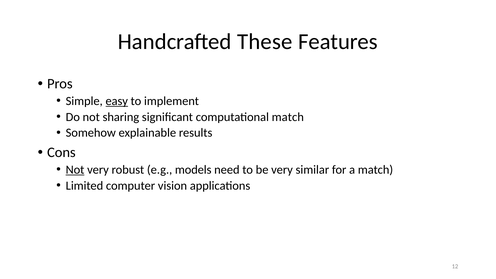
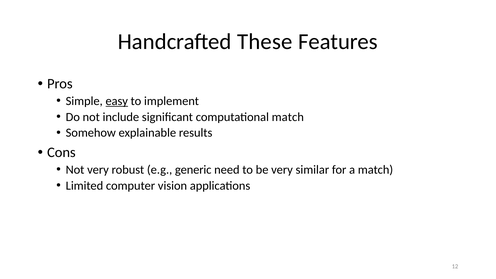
sharing: sharing -> include (121, 117)
Not underline: present -> none (75, 170)
models: models -> generic (193, 170)
